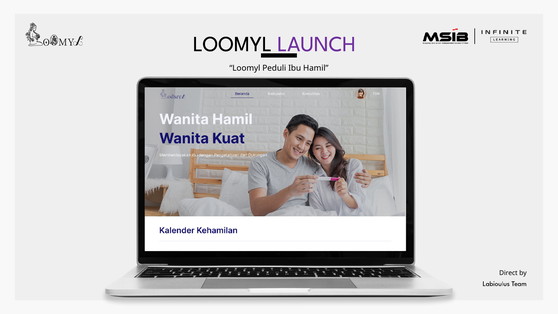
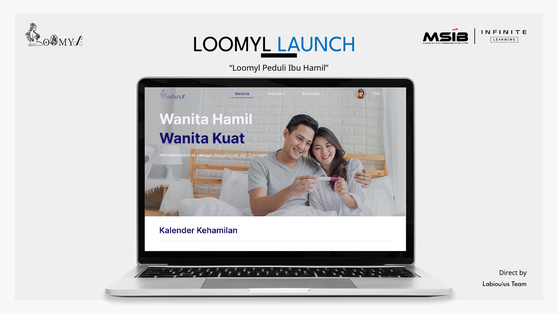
LAUNCH colour: purple -> blue (317, 44)
